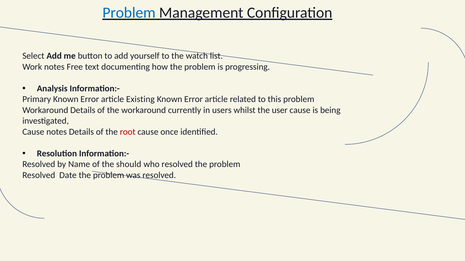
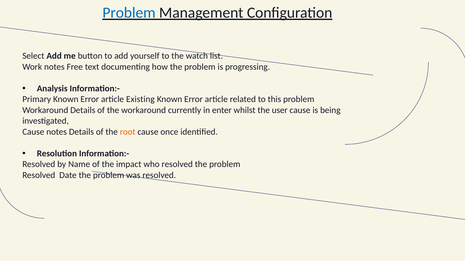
users: users -> enter (222, 110)
root colour: red -> orange (128, 132)
should: should -> impact (129, 165)
